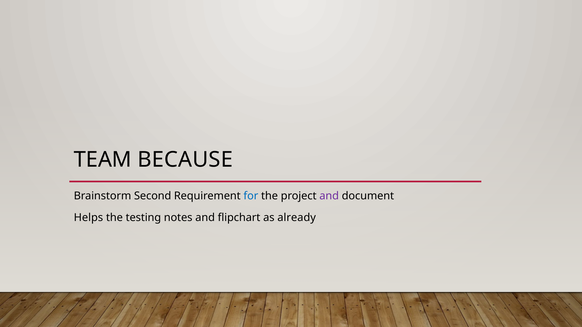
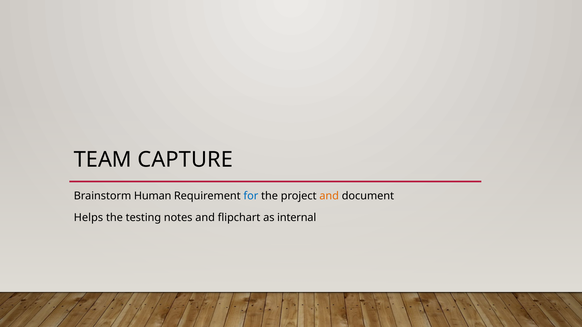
BECAUSE: BECAUSE -> CAPTURE (185, 160)
Second: Second -> Human (153, 196)
and colour: purple -> orange (329, 196)
already: already -> internal (297, 218)
